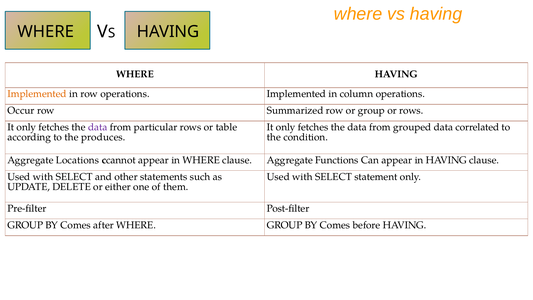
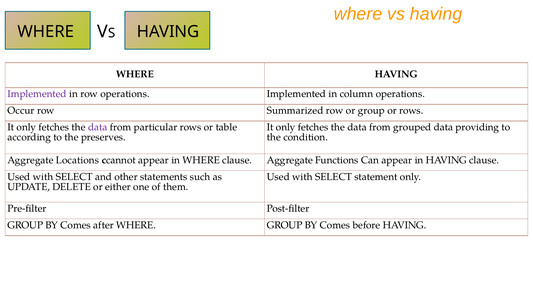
Implemented colour: orange -> purple (37, 94)
correlated: correlated -> providing (477, 127)
produces: produces -> preserves (103, 137)
